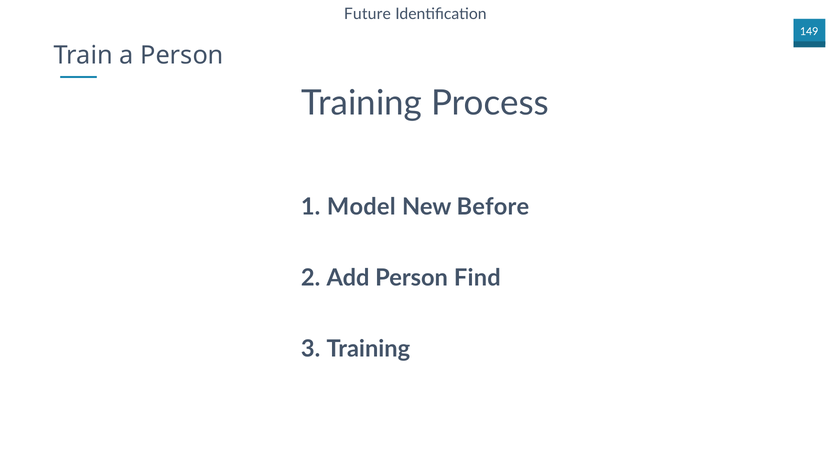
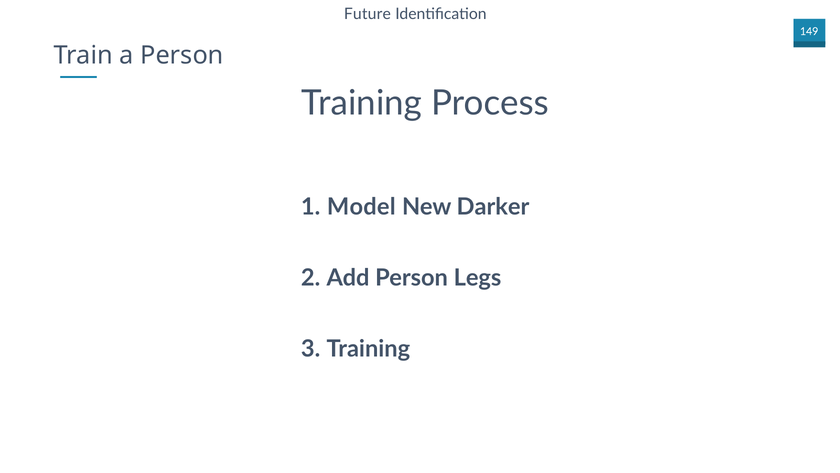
Before: Before -> Darker (493, 207)
Find: Find -> Legs (477, 278)
